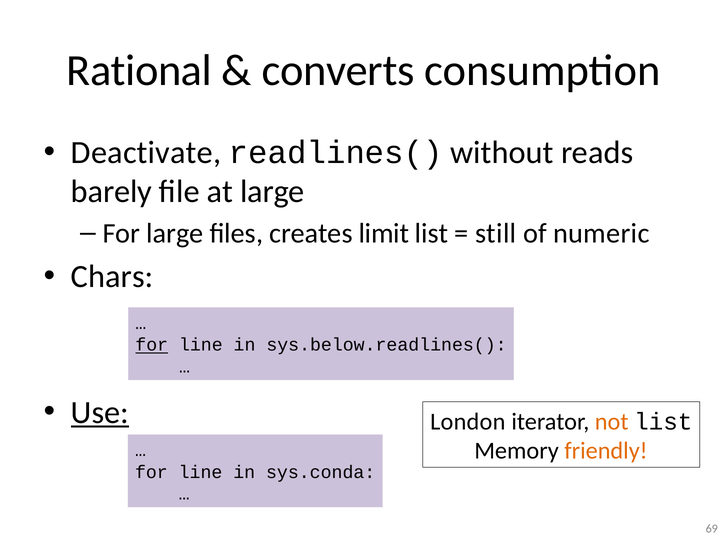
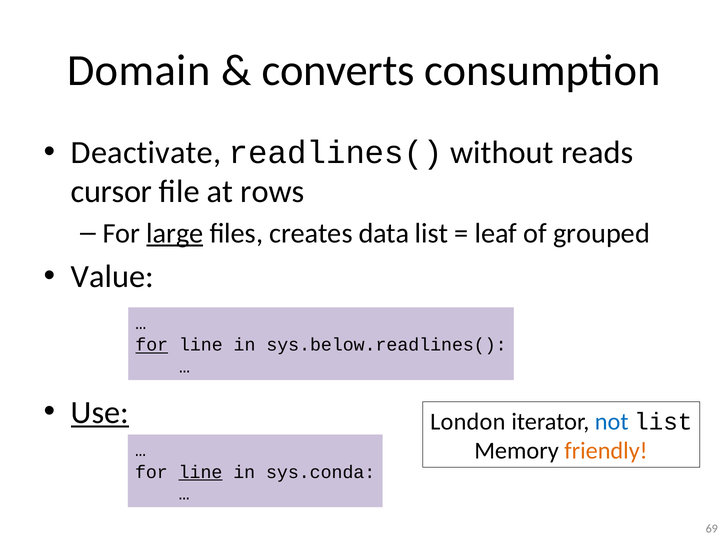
Rational: Rational -> Domain (139, 70)
barely: barely -> cursor (111, 192)
at large: large -> rows (272, 192)
large underline: none -> present (175, 233)
limit: limit -> data (384, 233)
still: still -> leaf (496, 233)
numeric: numeric -> grouped (601, 233)
Chars: Chars -> Value (112, 277)
not colour: orange -> blue (612, 422)
line underline: none -> present (201, 472)
